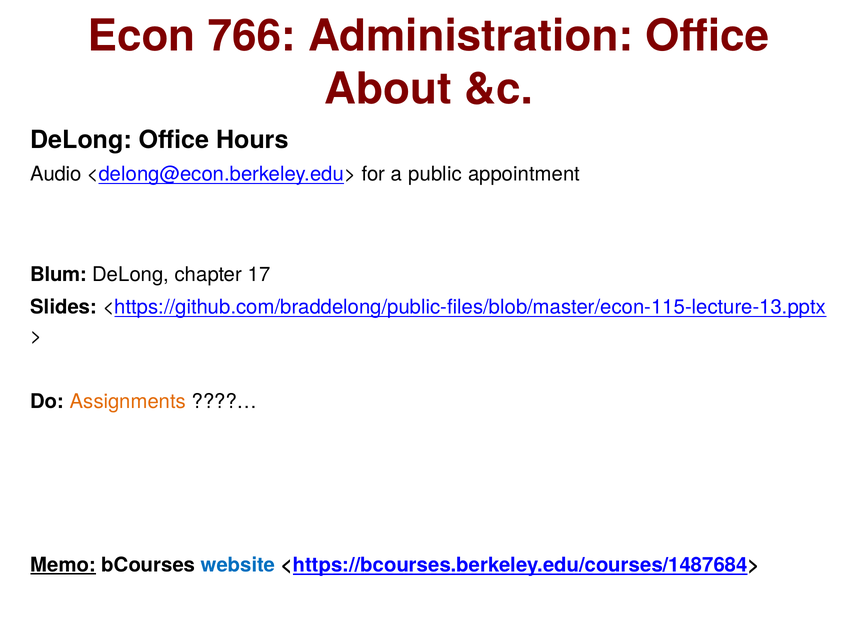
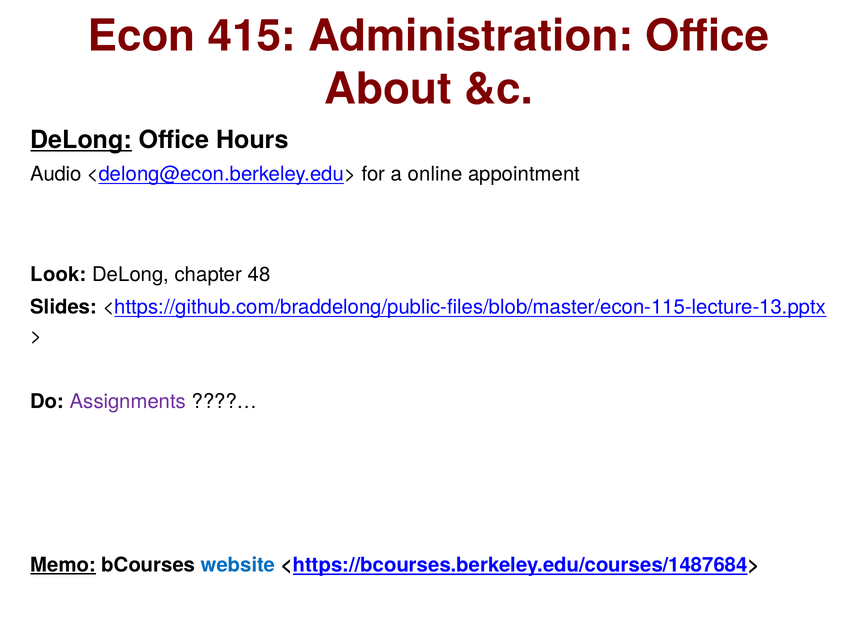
766: 766 -> 415 (252, 36)
DeLong underline: none -> present (81, 140)
public: public -> online (435, 174)
Blum: Blum -> Look (58, 275)
17: 17 -> 48 (259, 275)
Assignments colour: orange -> purple (128, 402)
